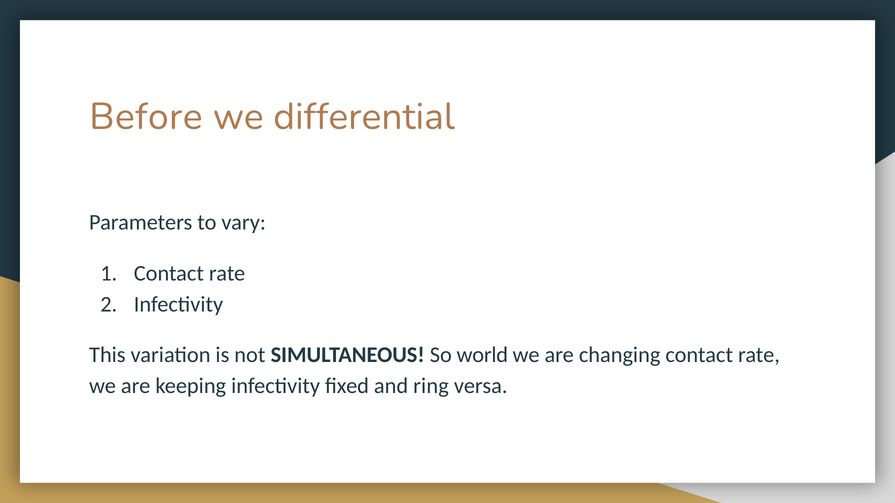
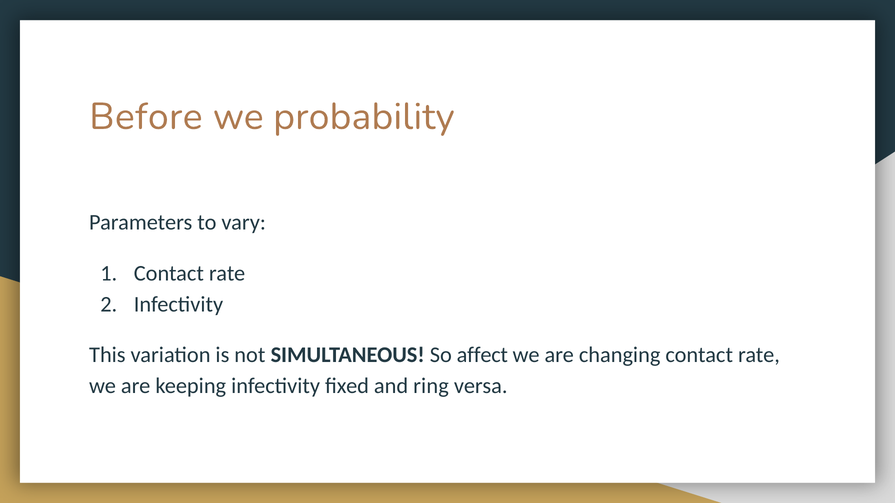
differential: differential -> probability (364, 117)
world: world -> affect (482, 355)
